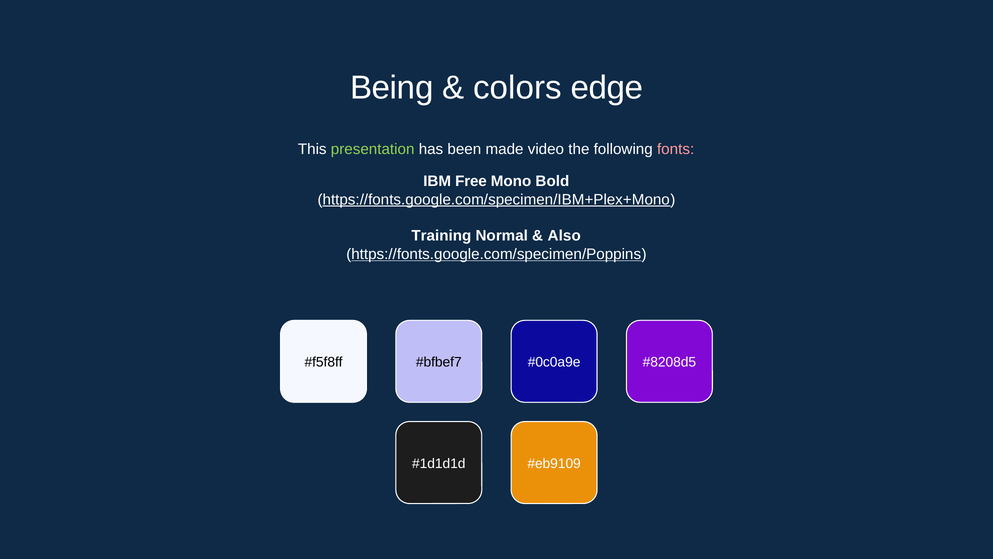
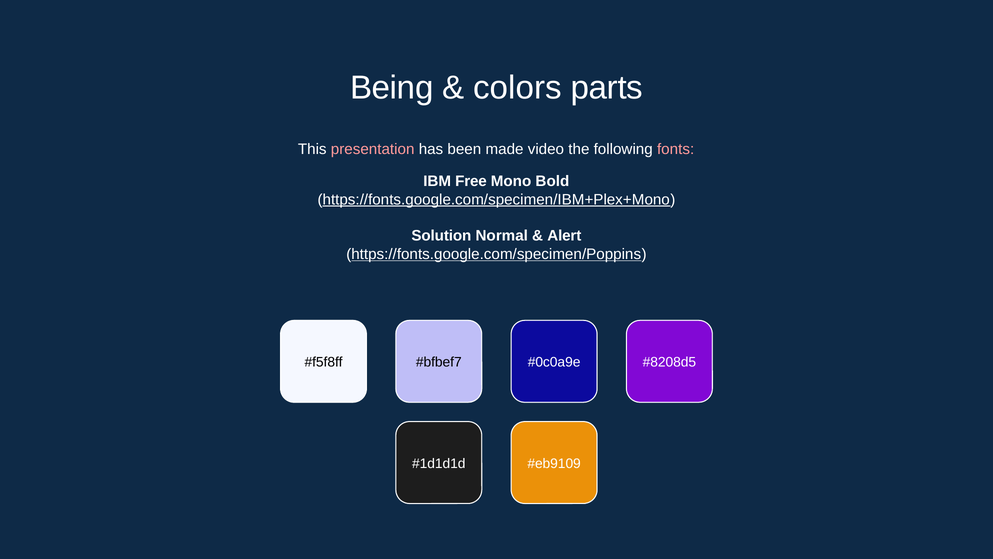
edge: edge -> parts (607, 88)
presentation colour: light green -> pink (373, 149)
Training: Training -> Solution (441, 236)
Also: Also -> Alert (564, 236)
